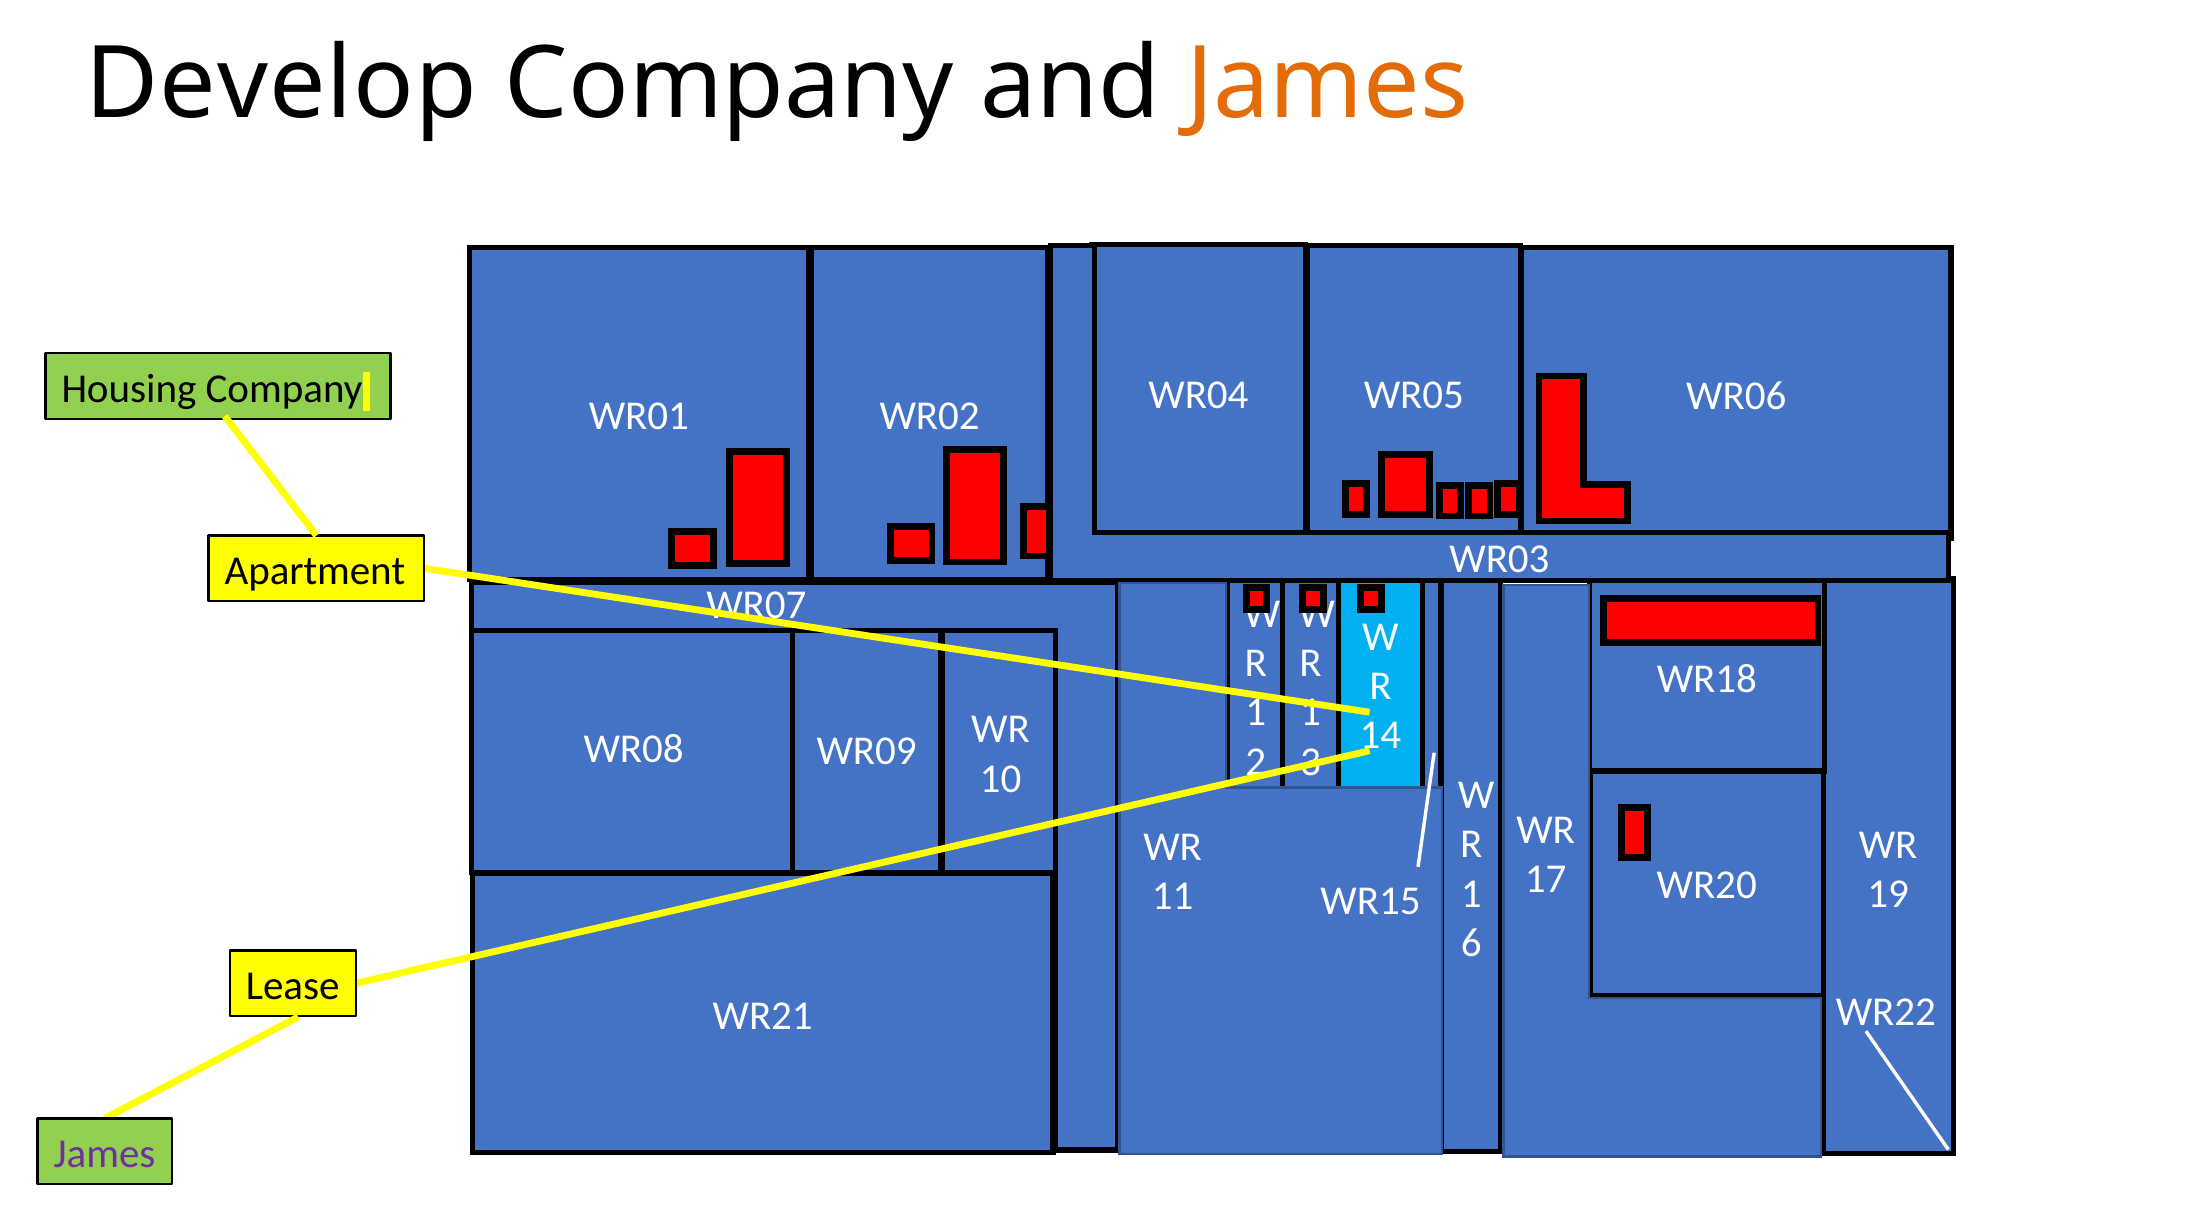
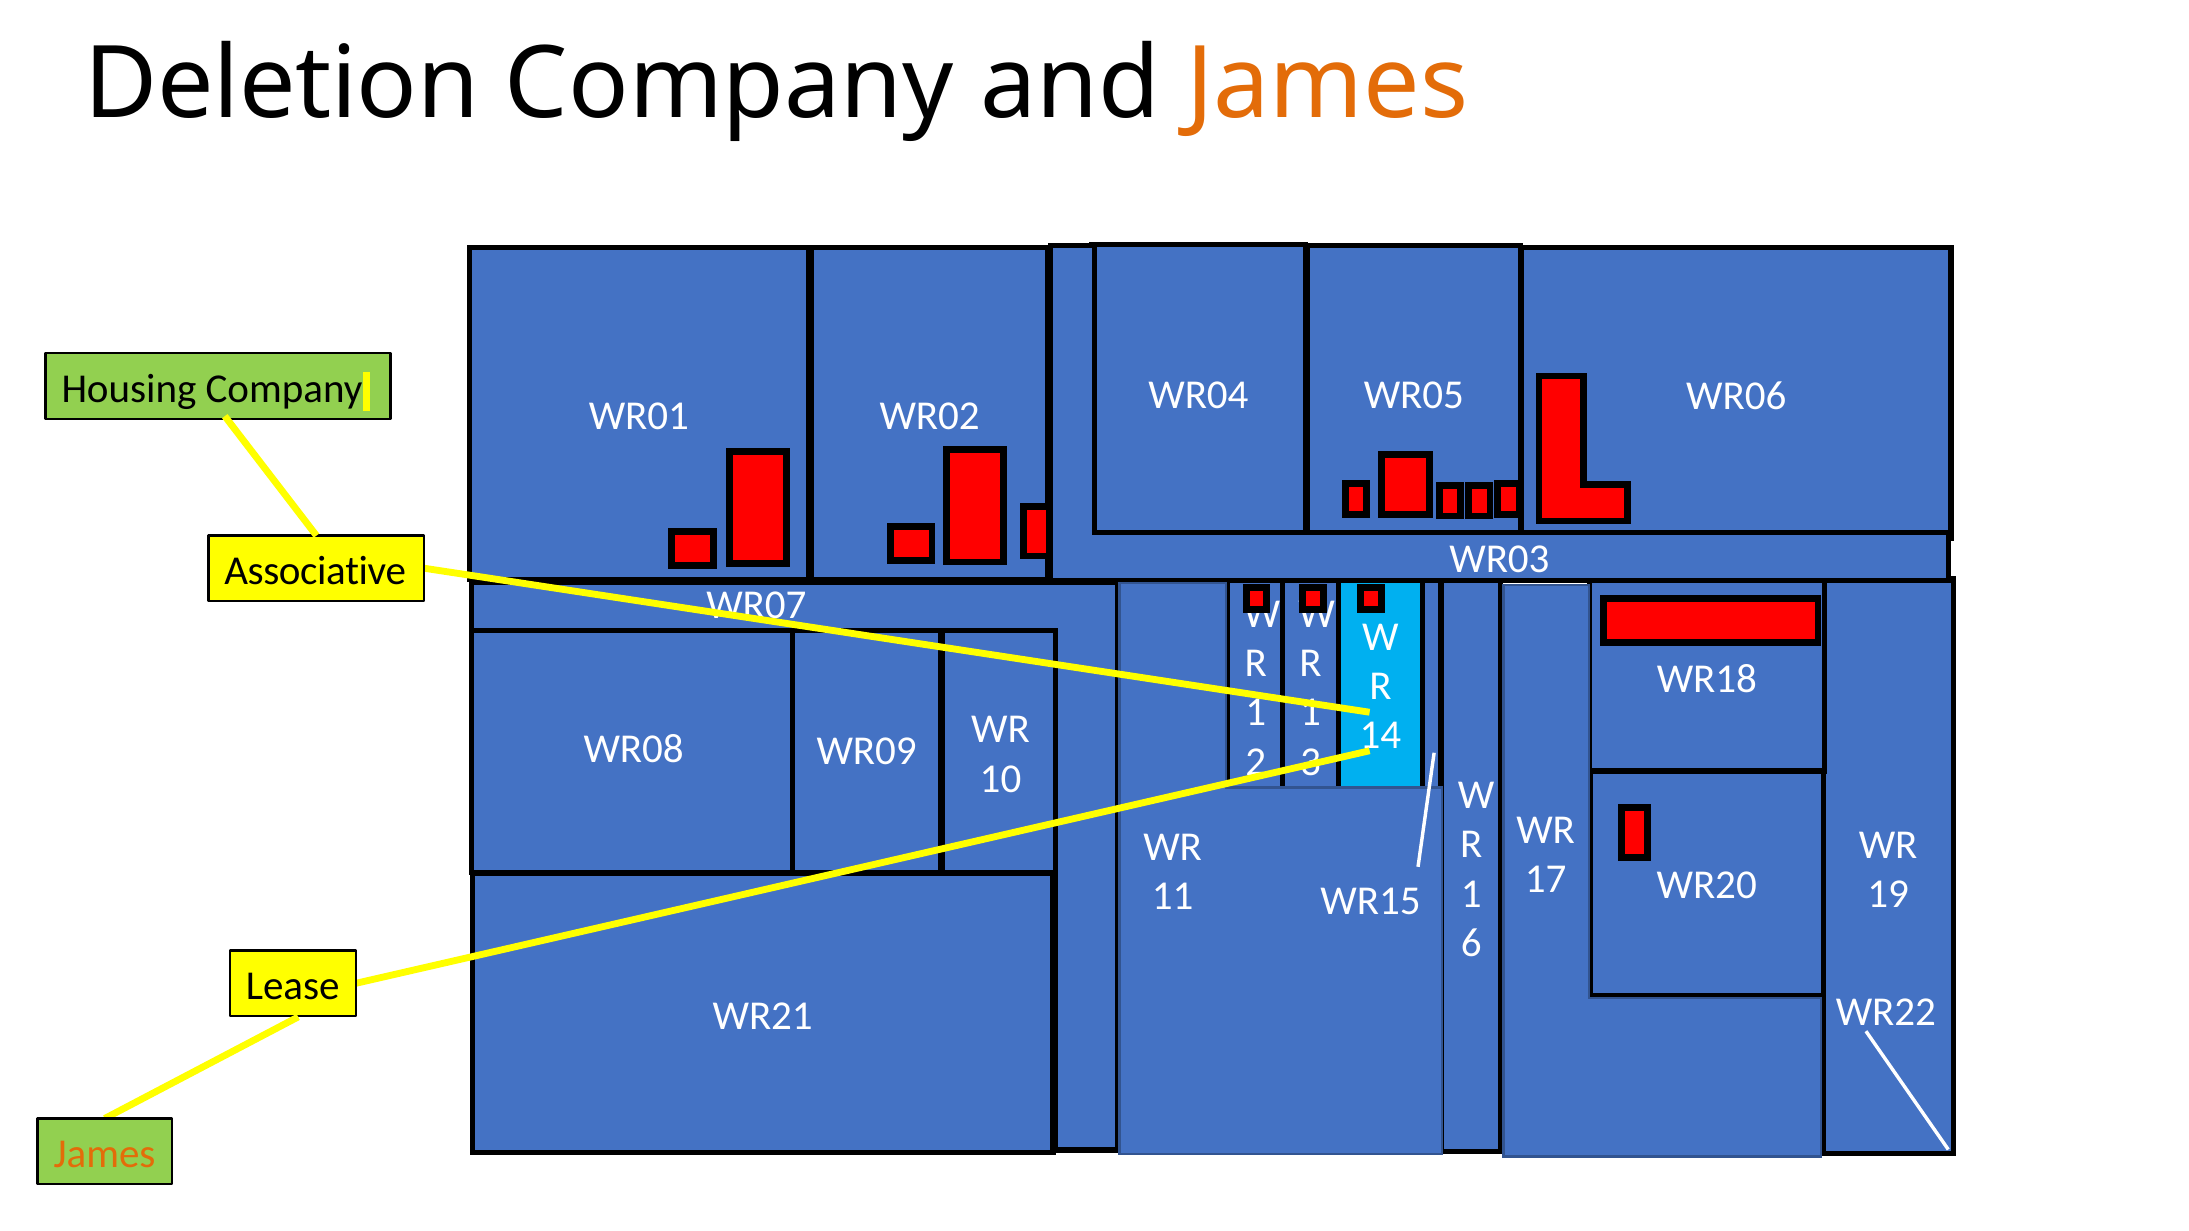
Develop: Develop -> Deletion (282, 84)
Apartment: Apartment -> Associative (315, 571)
James colour: purple -> orange (105, 1154)
